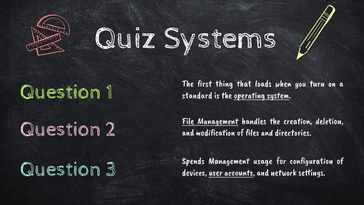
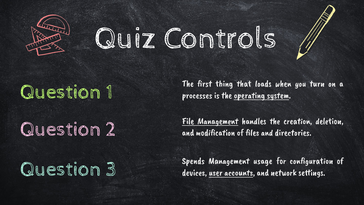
Systems: Systems -> Controls (221, 38)
standard: standard -> processes (197, 95)
